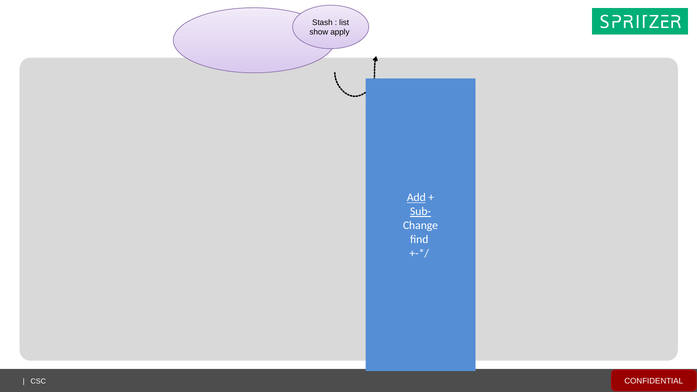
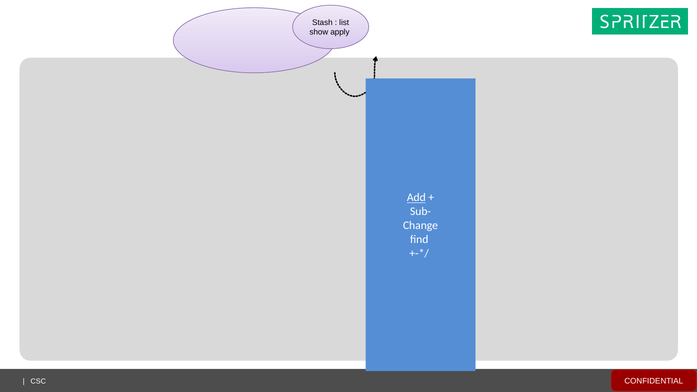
Sub- underline: present -> none (421, 212)
